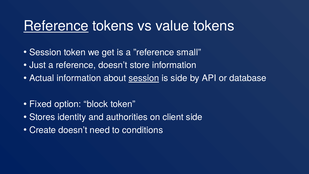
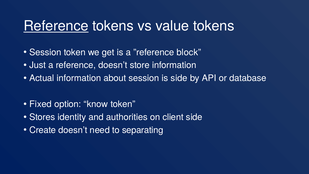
small: small -> block (189, 52)
session underline: present -> none (144, 78)
block: block -> know (96, 104)
conditions: conditions -> separating (143, 130)
